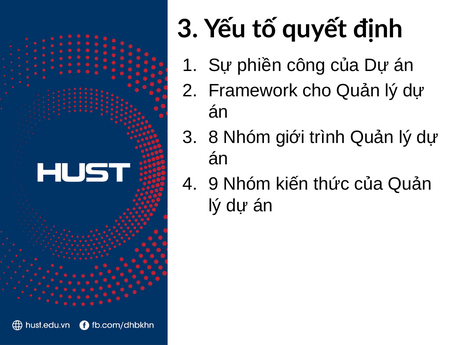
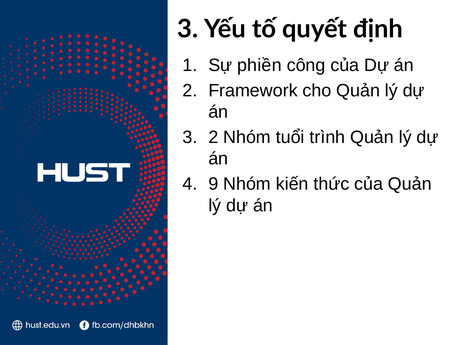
3 8: 8 -> 2 (213, 137)
giới: giới -> tuổi (290, 137)
